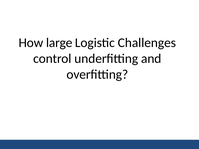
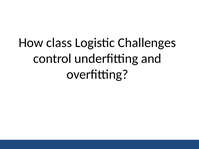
large: large -> class (59, 43)
